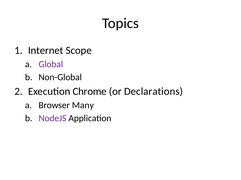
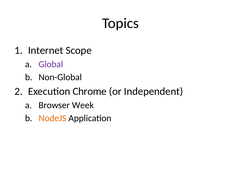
Declarations: Declarations -> Independent (154, 92)
Many: Many -> Week (83, 106)
NodeJS colour: purple -> orange (52, 119)
